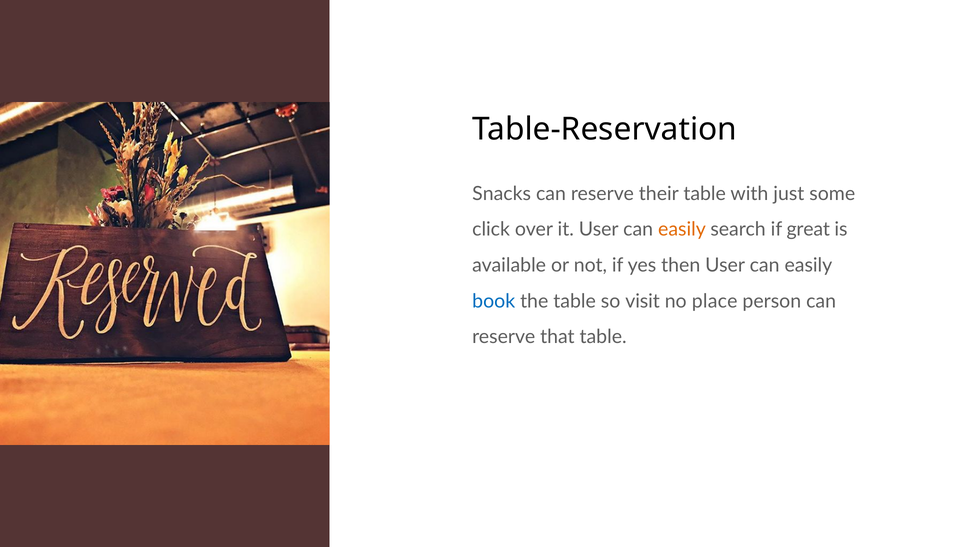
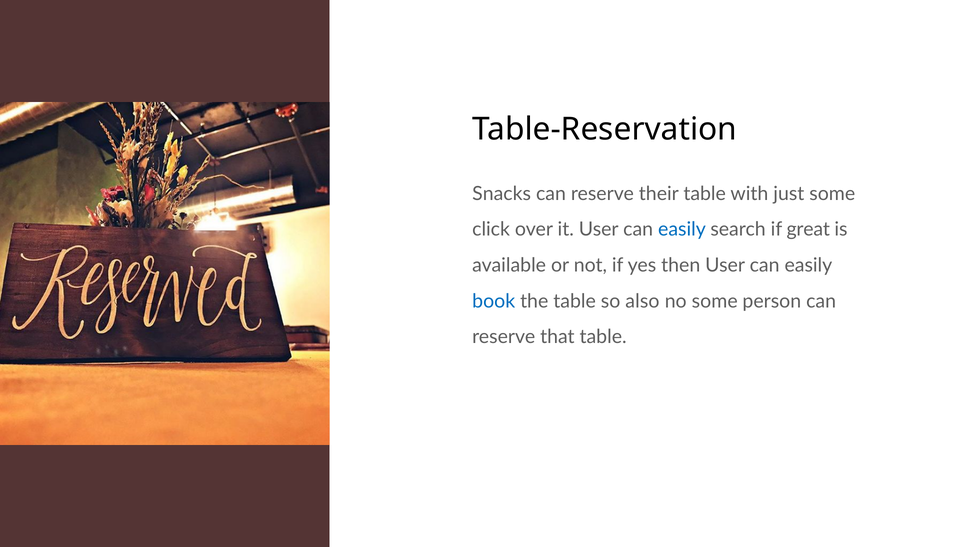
easily colour: orange -> blue (682, 229)
visit: visit -> also (642, 301)
no place: place -> some (715, 301)
